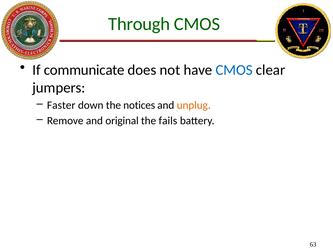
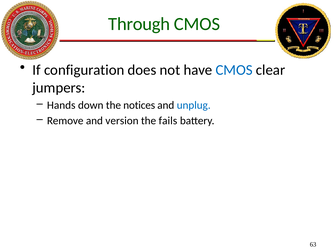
communicate: communicate -> configuration (84, 70)
Faster: Faster -> Hands (61, 105)
unplug colour: orange -> blue (194, 105)
original: original -> version (122, 121)
